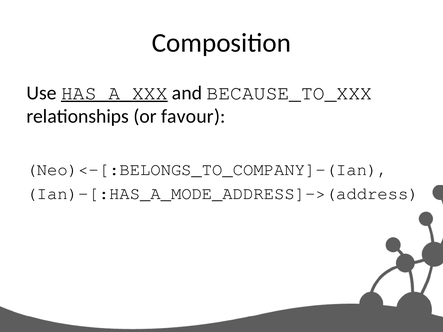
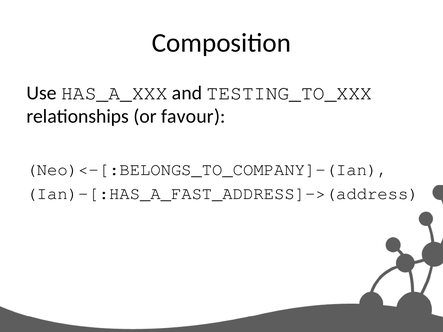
HAS_A_XXX underline: present -> none (114, 93)
BECAUSE_TO_XXX: BECAUSE_TO_XXX -> TESTING_TO_XXX (289, 93)
Ian)-[:HAS_A_MODE_ADDRESS]->(address: Ian)-[:HAS_A_MODE_ADDRESS]->(address -> Ian)-[:HAS_A_FAST_ADDRESS]->(address (223, 194)
